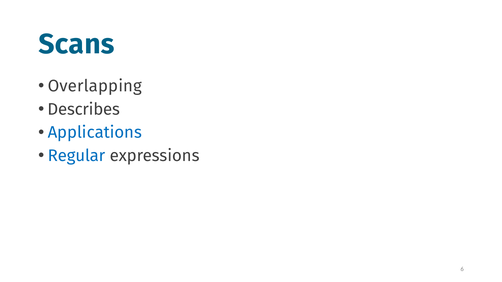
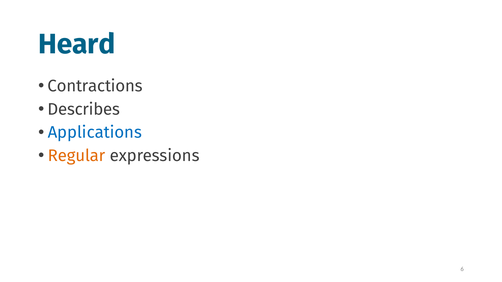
Scans: Scans -> Heard (77, 44)
Overlapping: Overlapping -> Contractions (95, 86)
Regular colour: blue -> orange (77, 156)
